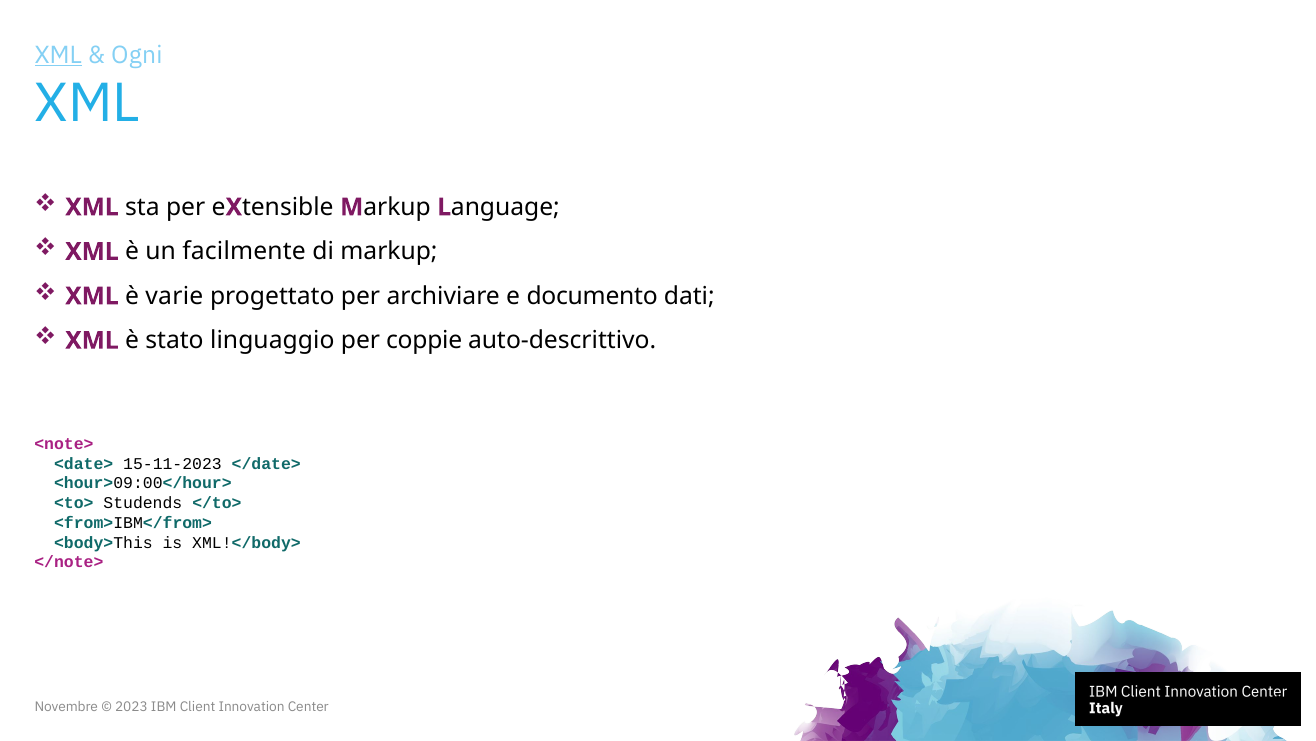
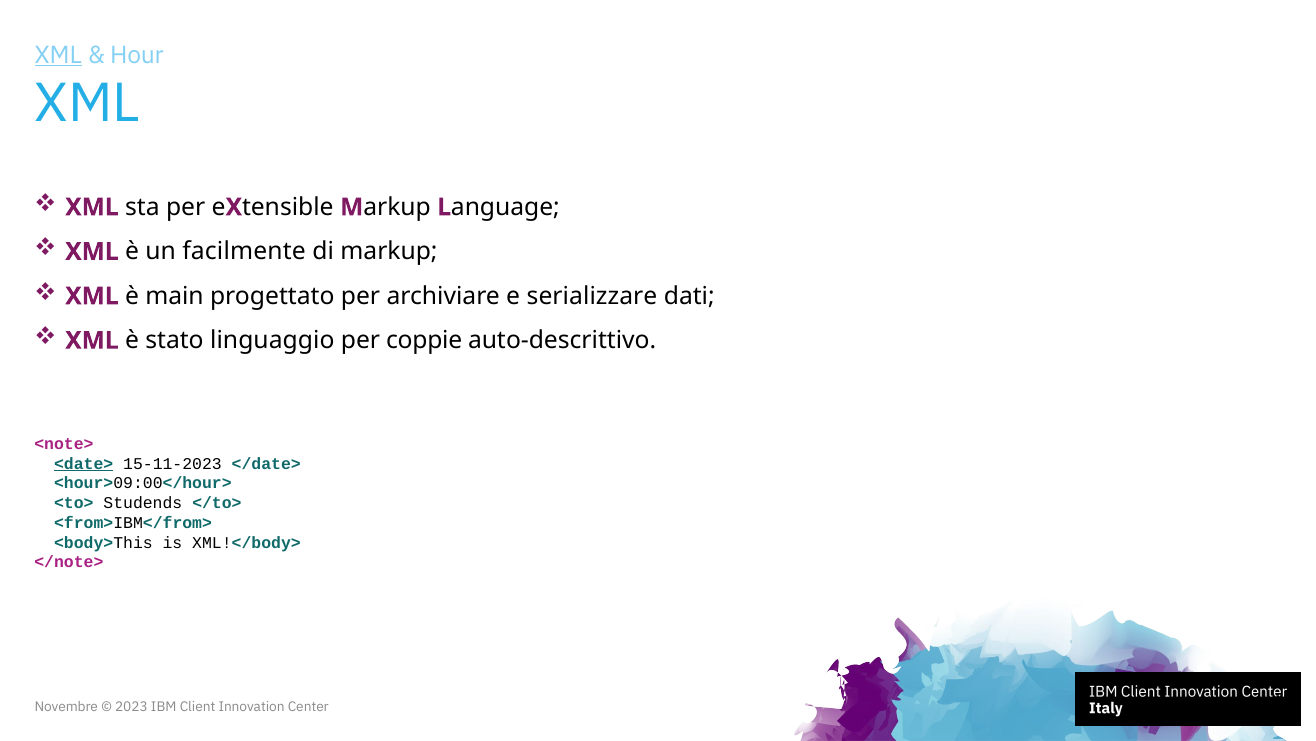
Ogni: Ogni -> Hour (137, 55)
varie: varie -> main (175, 296)
documento: documento -> serializzare (592, 296)
<date> underline: none -> present (84, 463)
